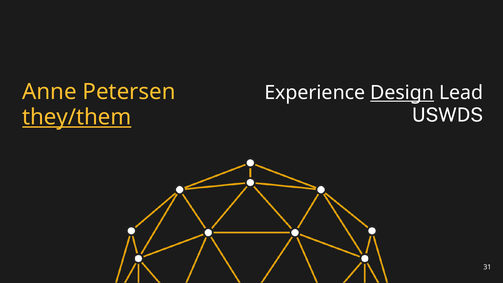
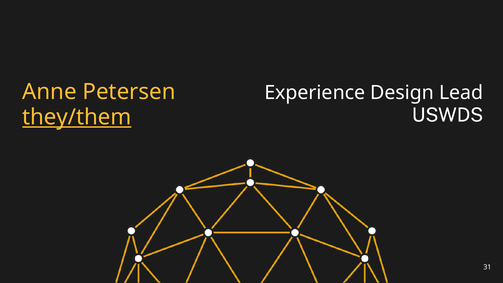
Design underline: present -> none (402, 93)
